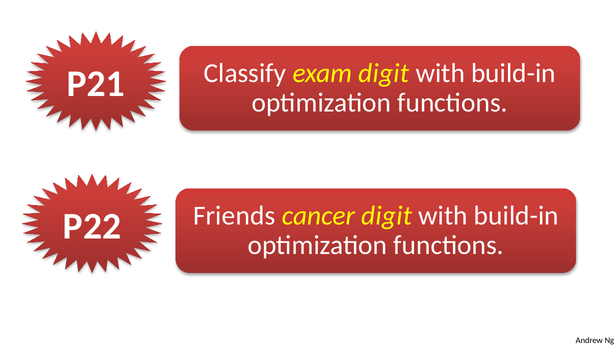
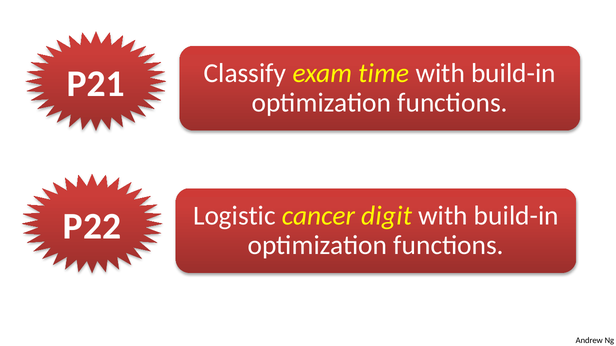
exam digit: digit -> time (384, 74)
Friends: Friends -> Logistic (234, 216)
